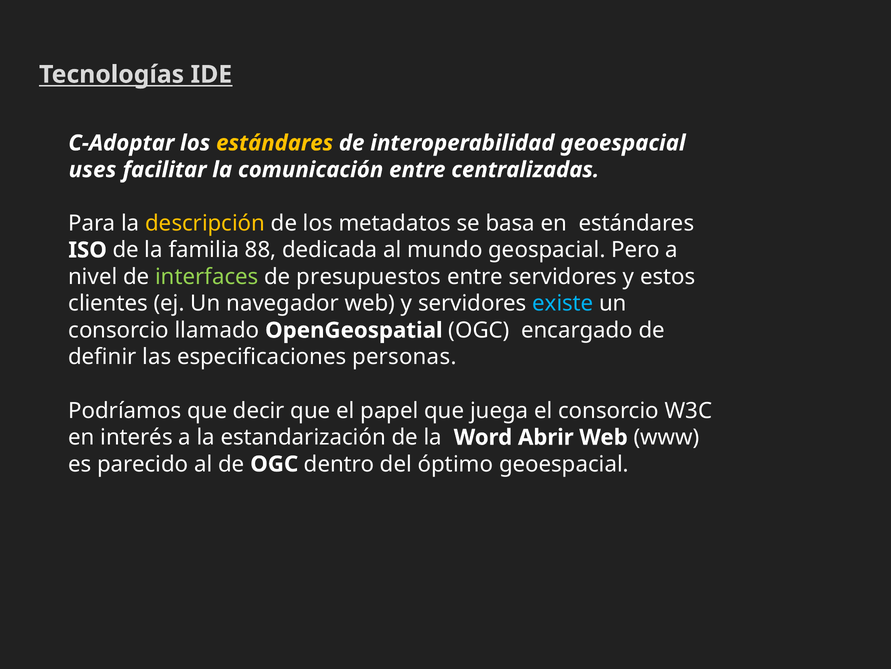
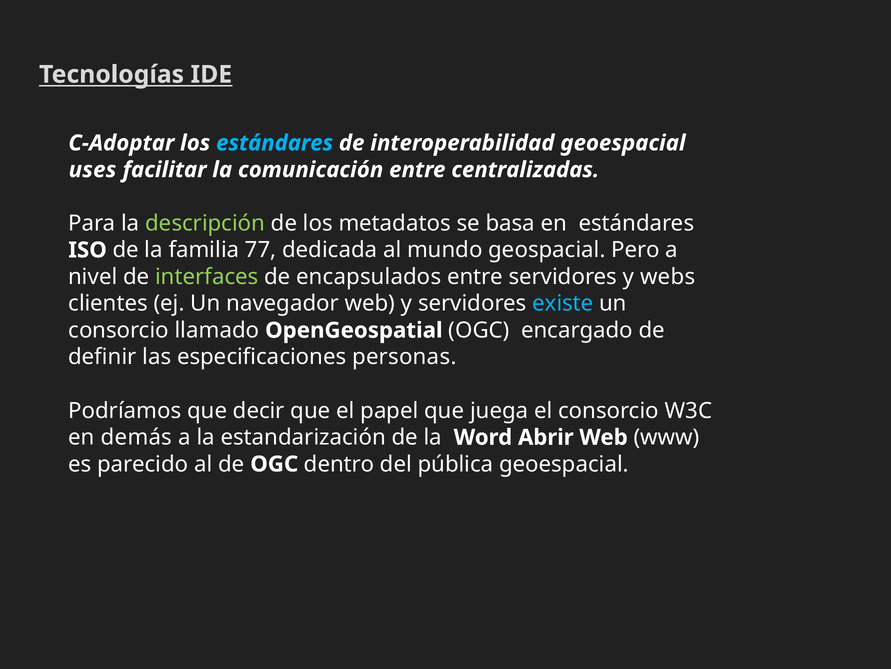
estándares colour: yellow -> light blue (275, 143)
descripción colour: yellow -> light green (205, 223)
88: 88 -> 77 (261, 250)
presupuestos: presupuestos -> encapsulados (369, 277)
estos: estos -> webs (668, 277)
interés: interés -> demás (136, 437)
óptimo: óptimo -> pública (455, 464)
